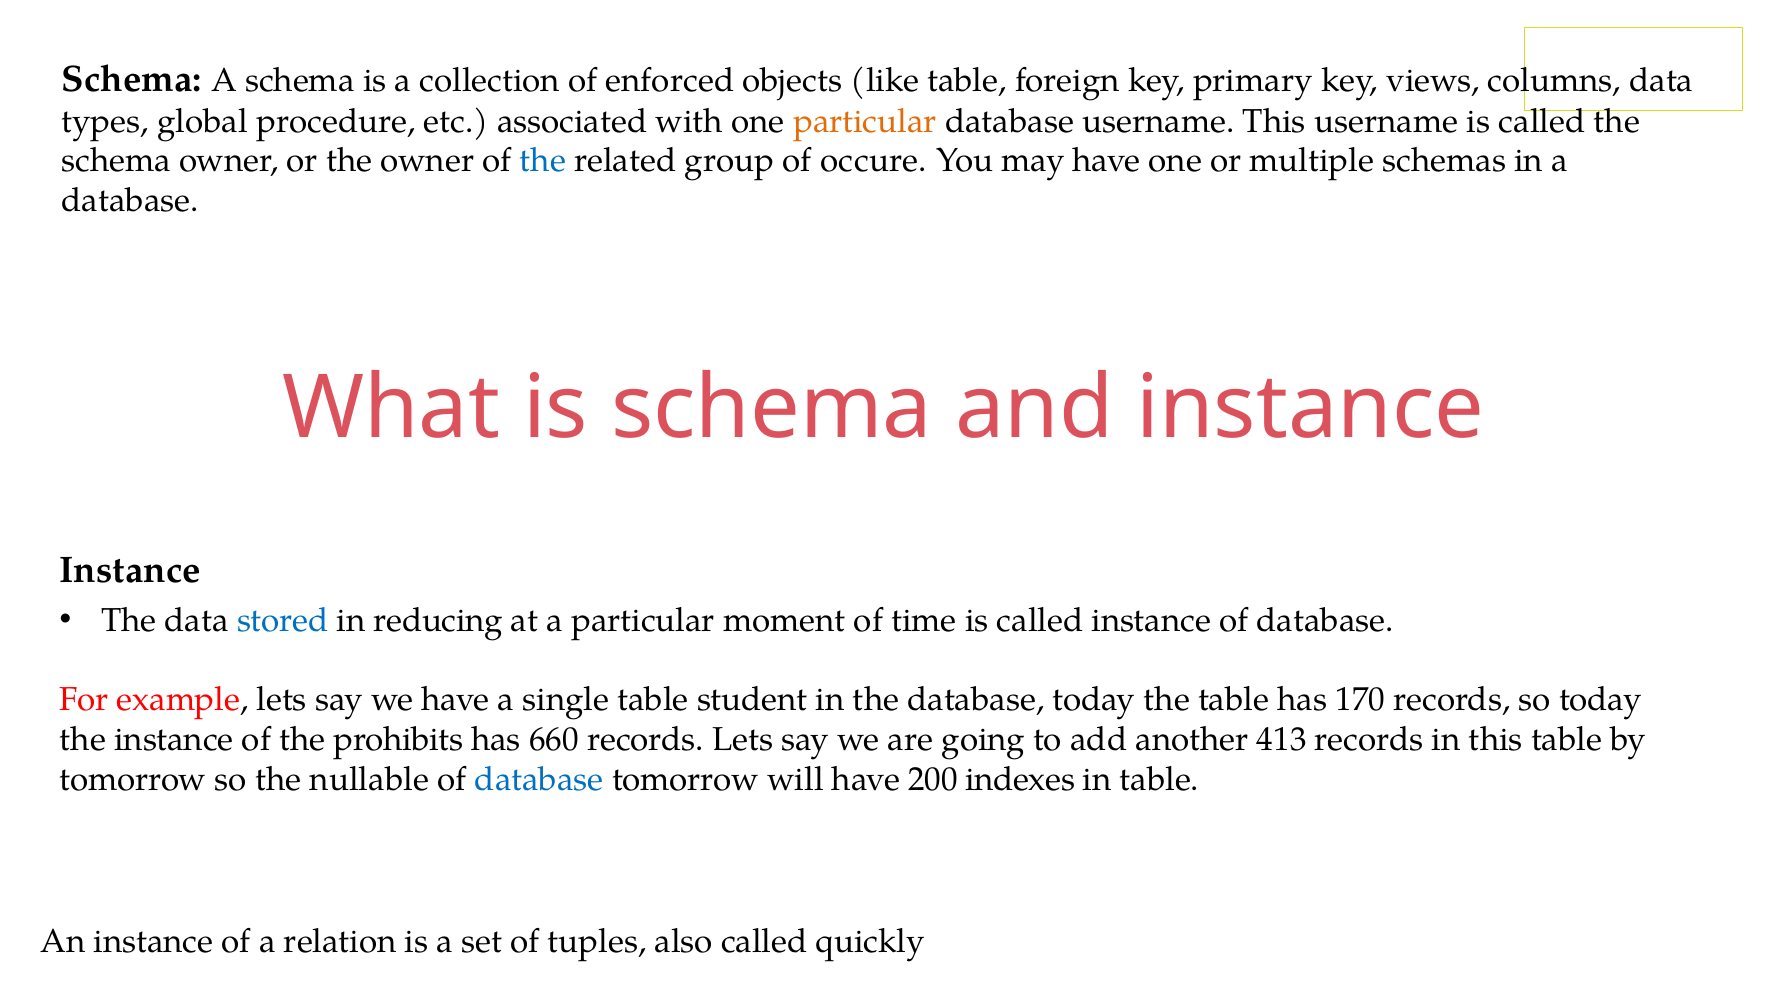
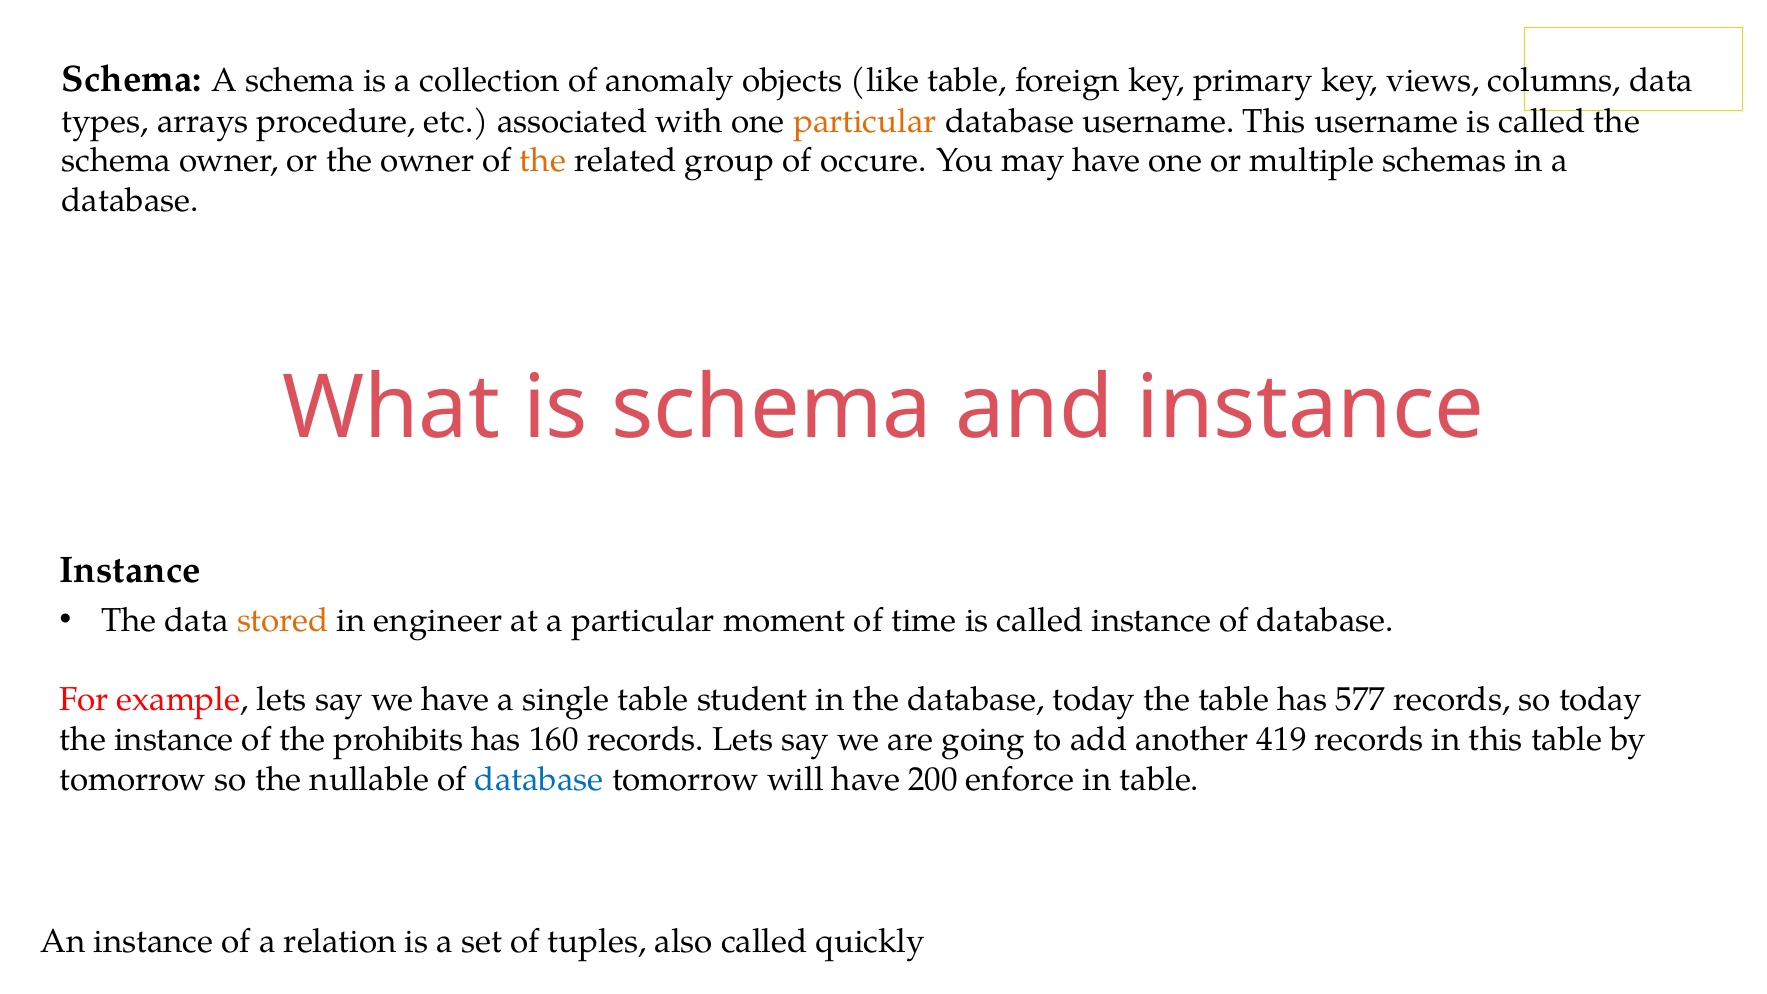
enforced: enforced -> anomaly (670, 81)
global: global -> arrays (203, 121)
the colour: blue -> orange (543, 161)
stored colour: blue -> orange (283, 620)
reducing: reducing -> engineer (438, 620)
170: 170 -> 577 (1360, 700)
660: 660 -> 160 (554, 740)
413: 413 -> 419 (1282, 740)
indexes: indexes -> enforce (1020, 779)
